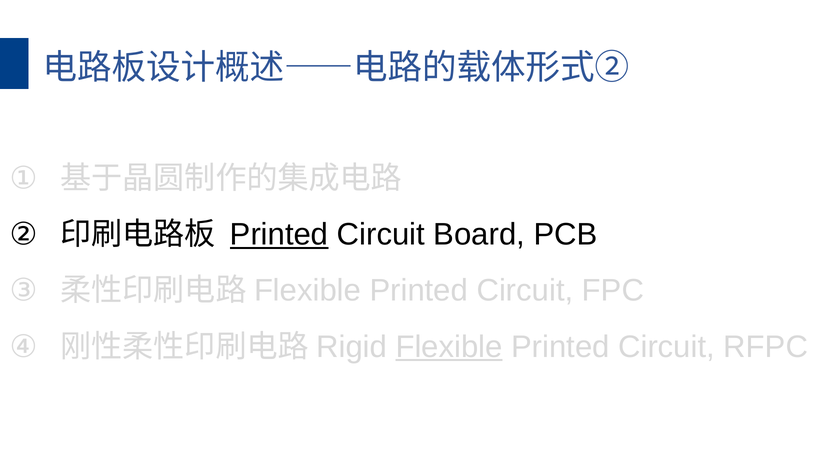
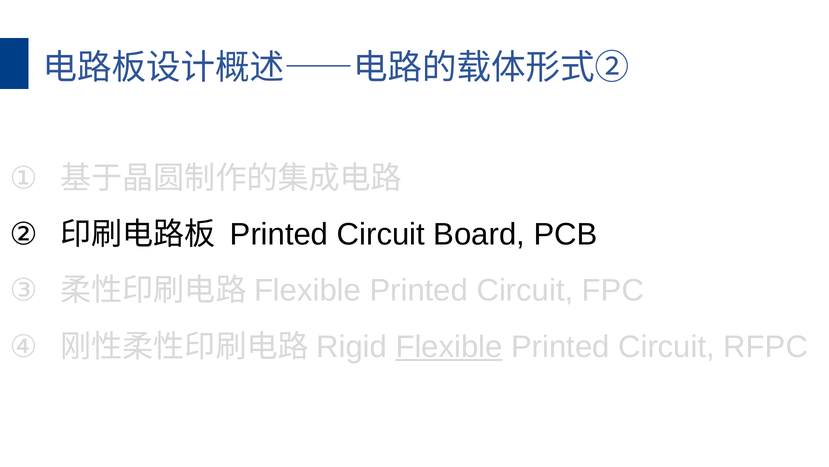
Printed underline: present -> none (279, 234)
